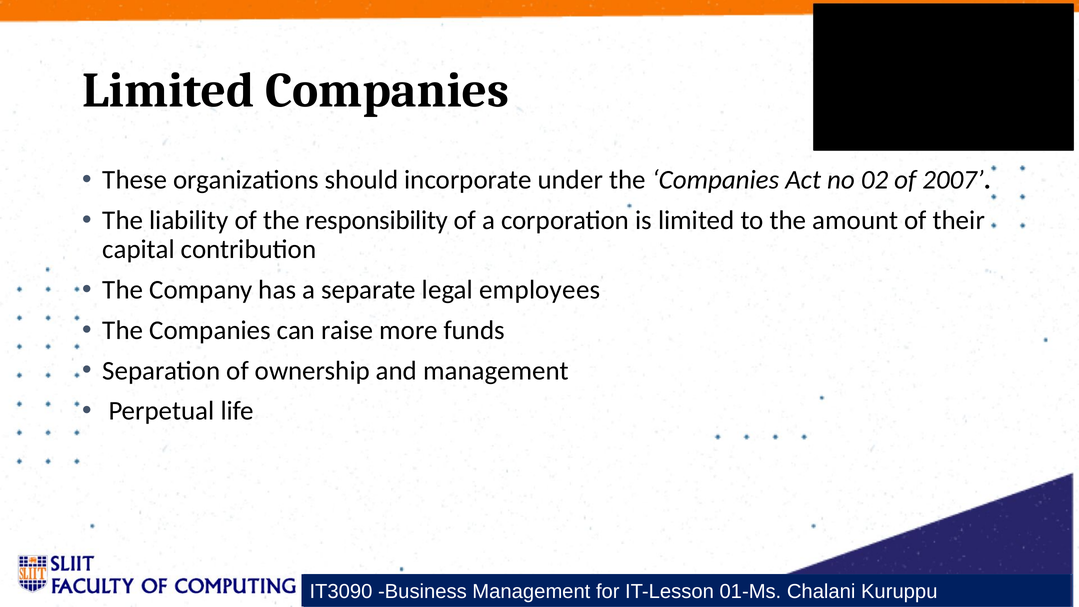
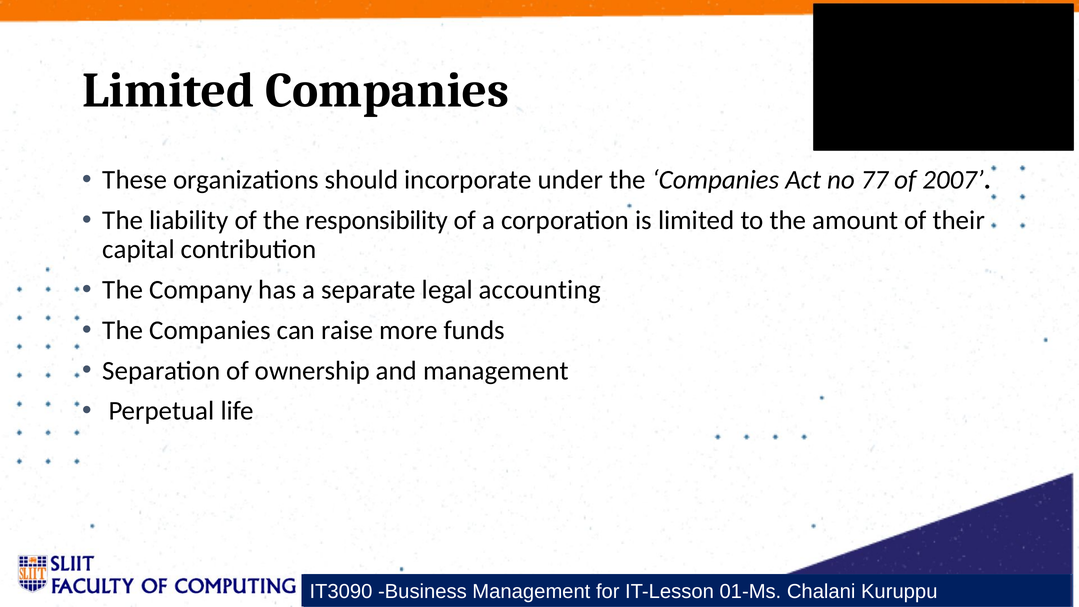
02: 02 -> 77 (875, 180)
employees: employees -> accounting (540, 290)
